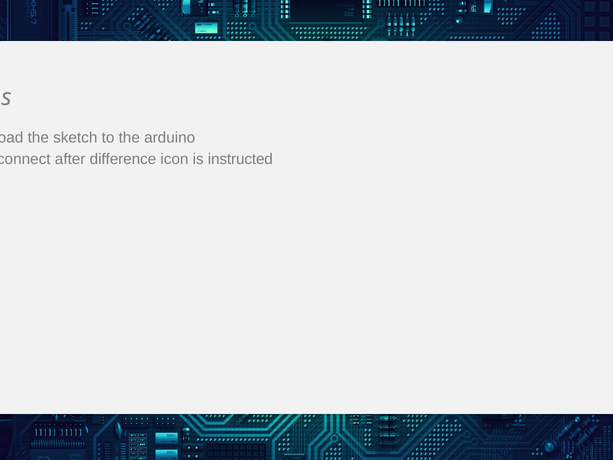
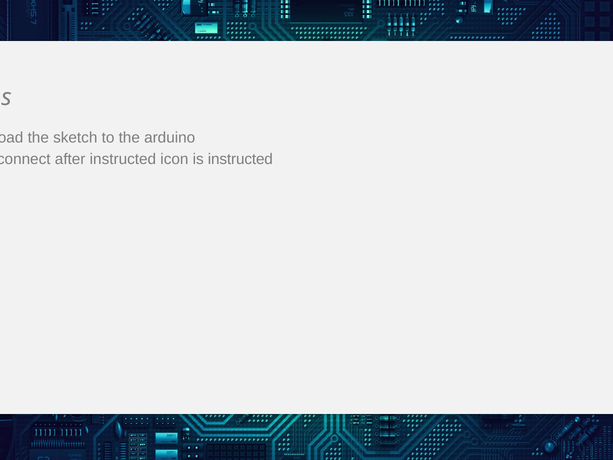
after difference: difference -> instructed (123, 159)
